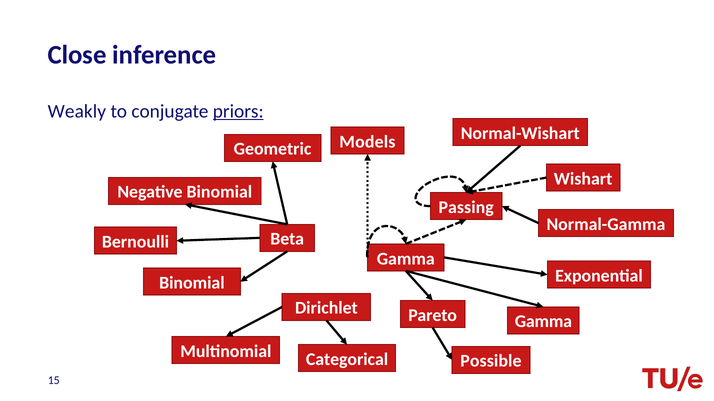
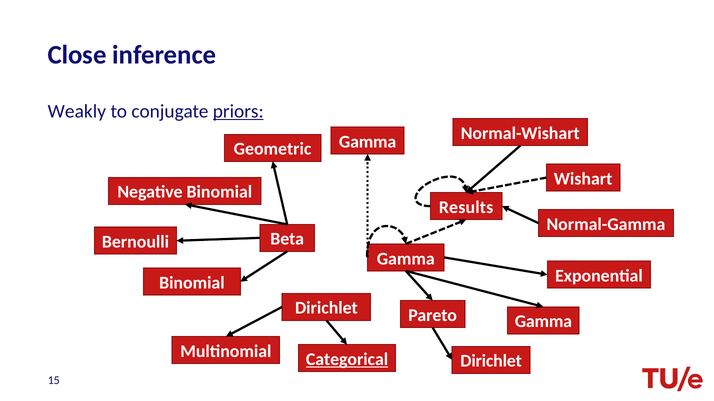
Models: Models -> Gamma (368, 142)
Passing: Passing -> Results (466, 208)
Categorical underline: none -> present (347, 360)
Possible: Possible -> Dirichlet (491, 362)
